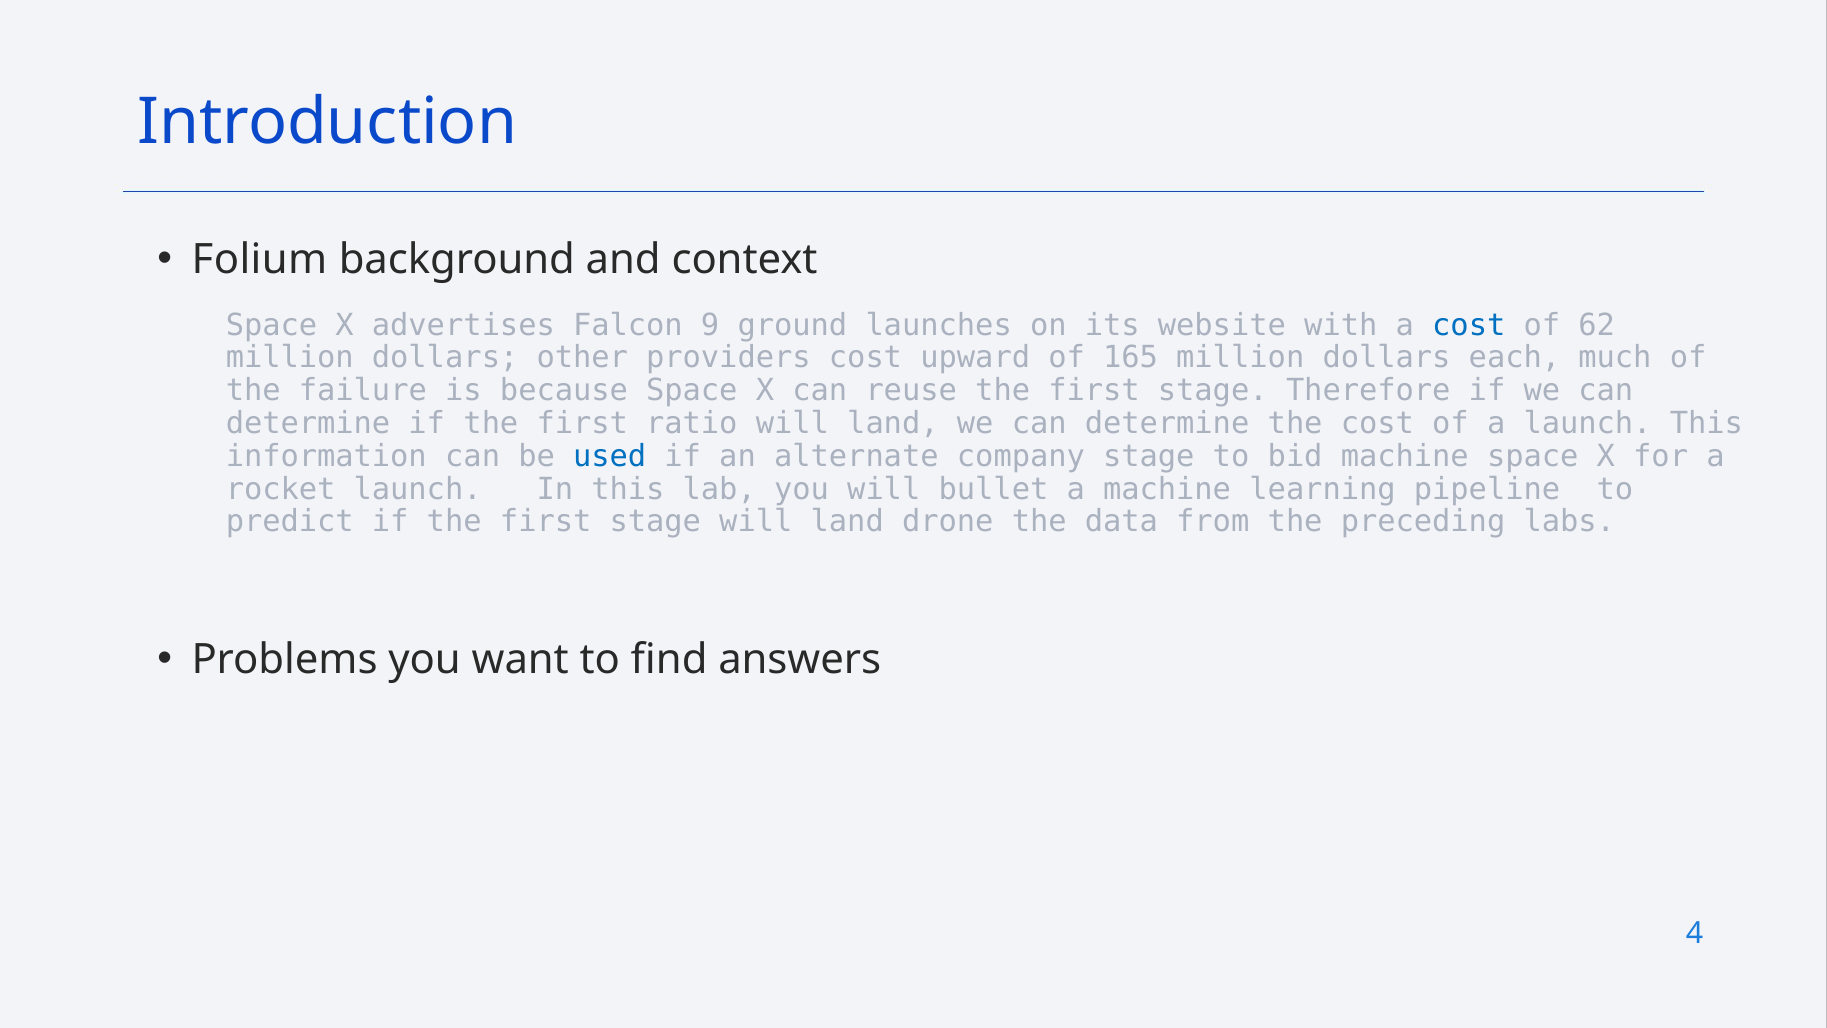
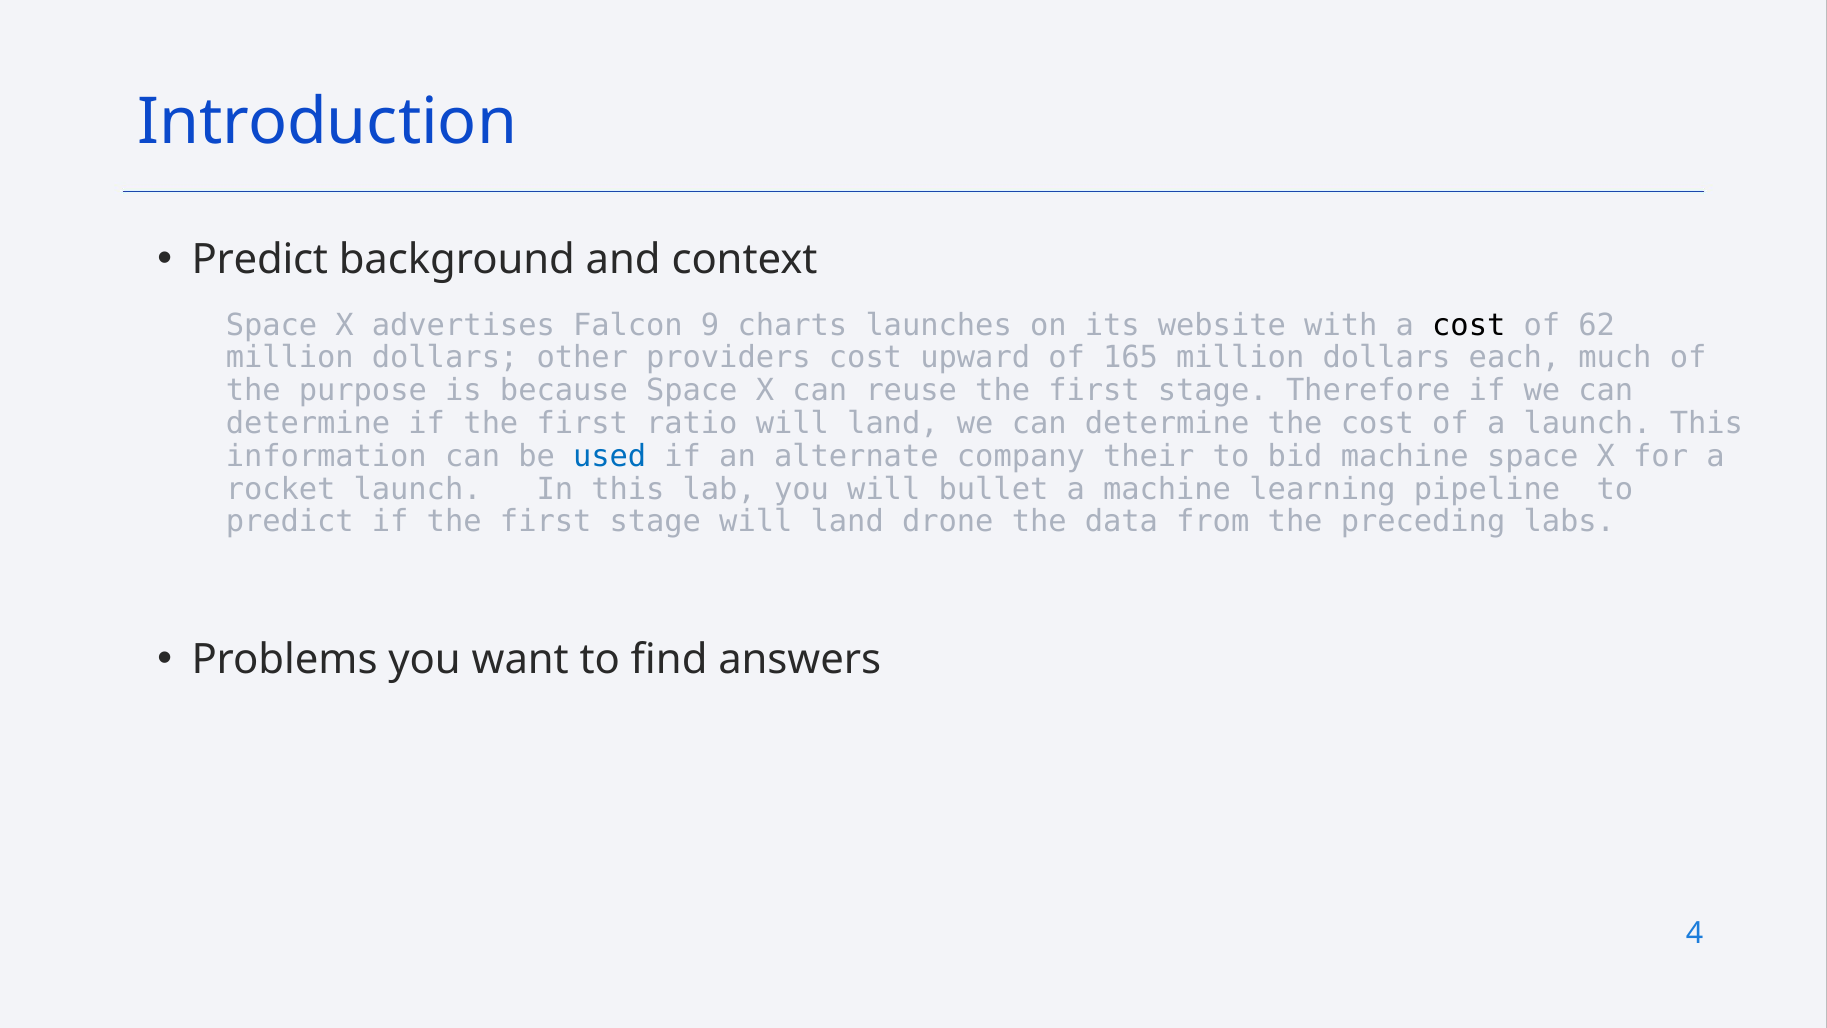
Folium: Folium -> Predict (260, 259)
ground: ground -> charts (792, 325)
cost colour: blue -> black (1469, 325)
failure: failure -> purpose (363, 390)
company stage: stage -> their (1149, 456)
